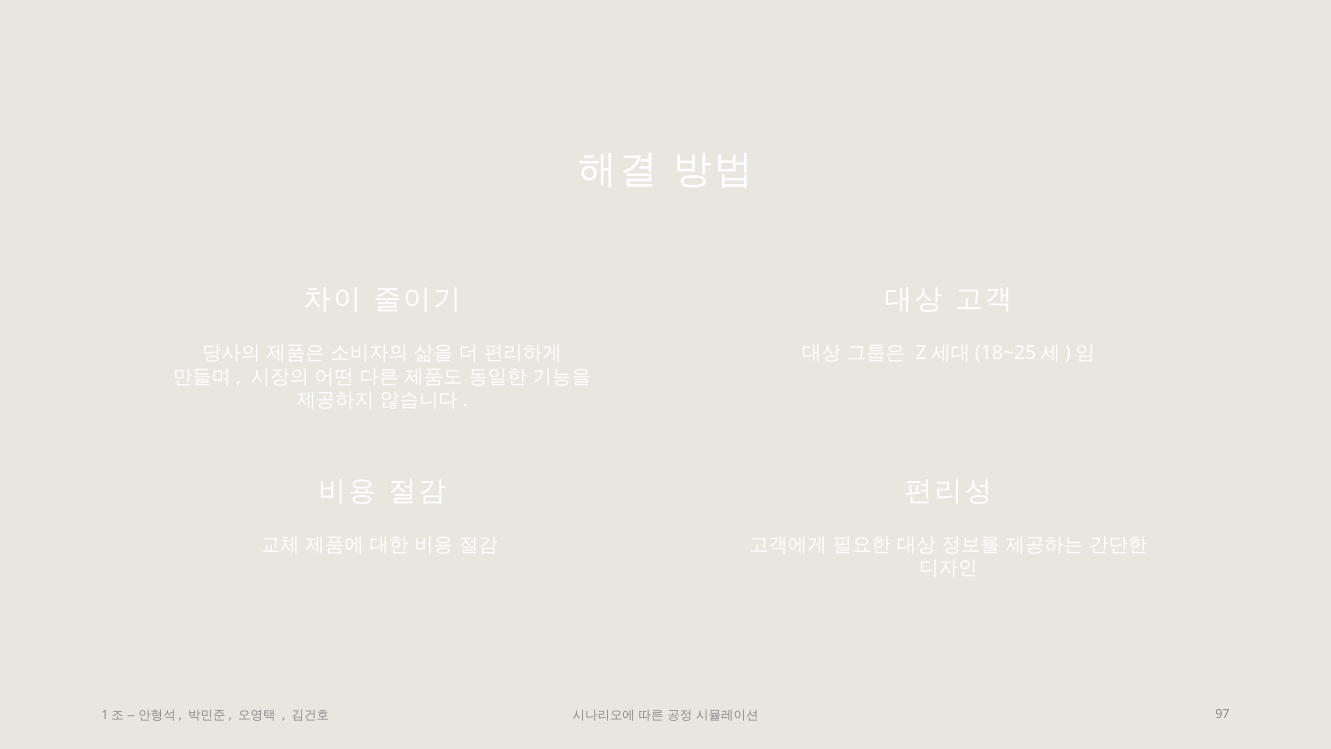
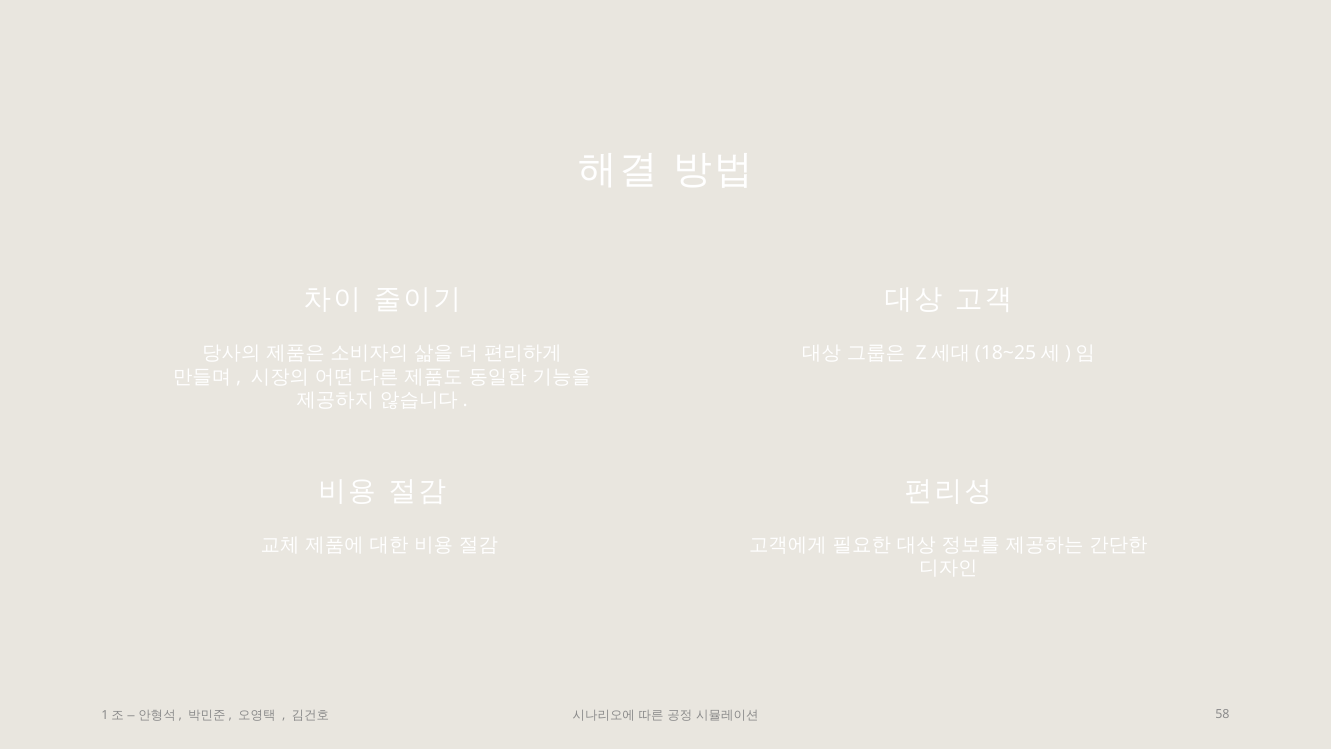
97: 97 -> 58 (1222, 714)
